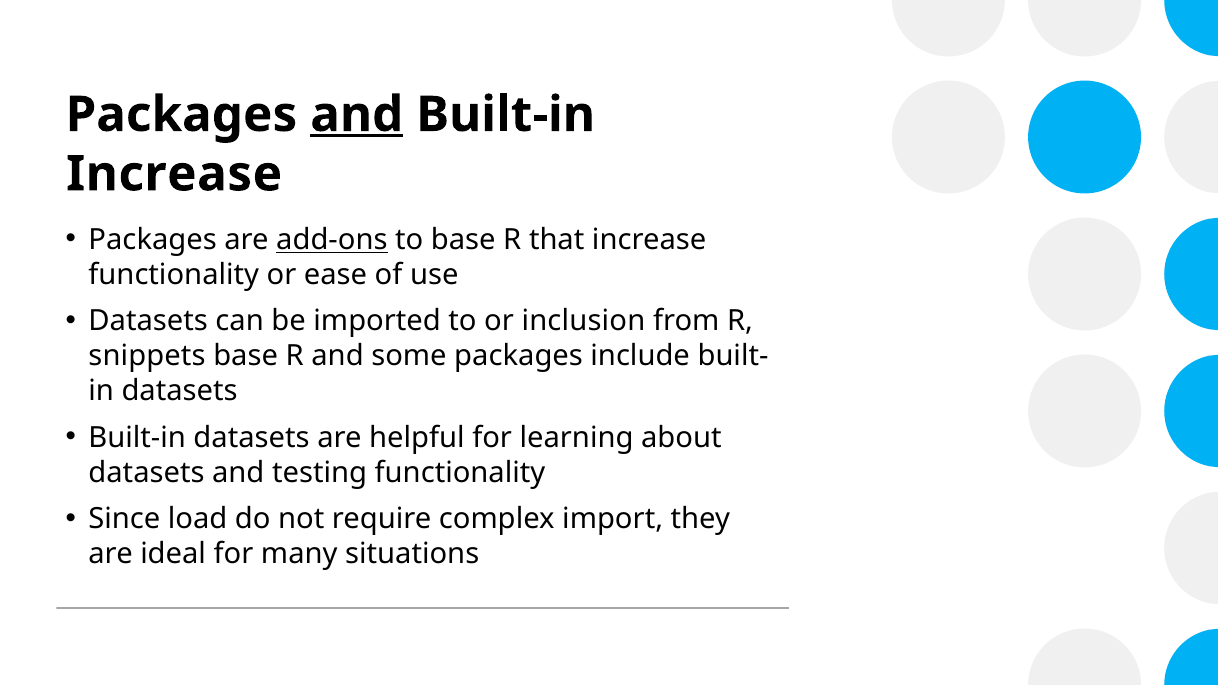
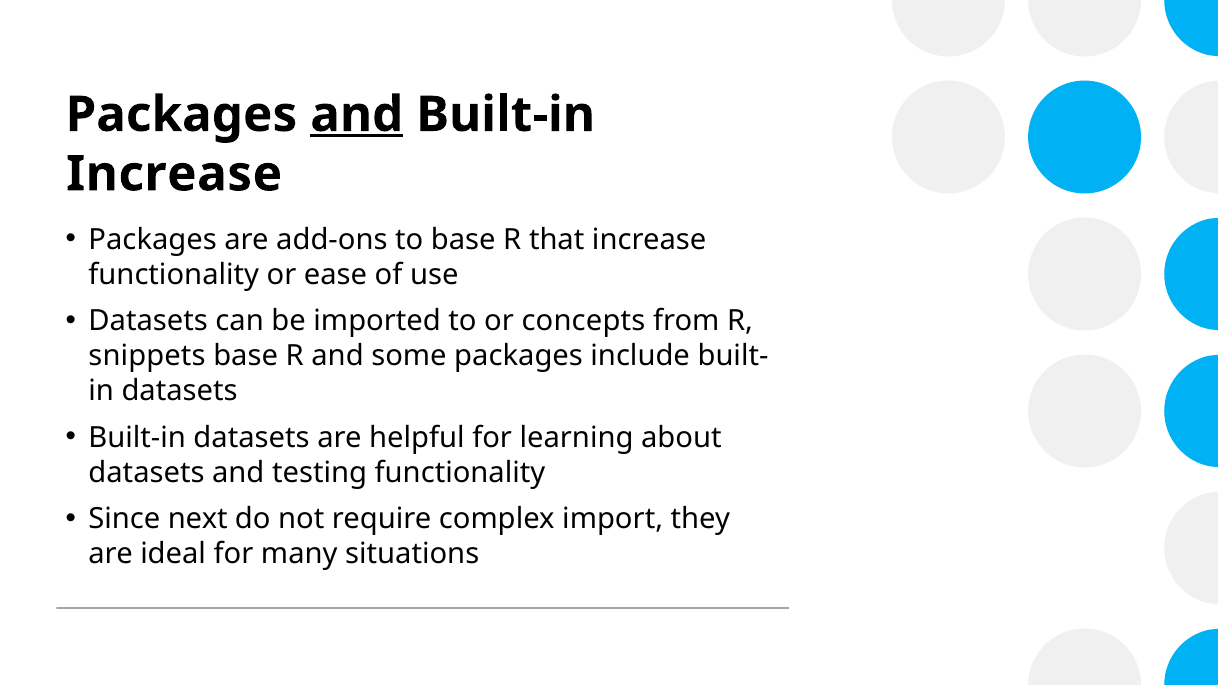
add-ons underline: present -> none (332, 240)
inclusion: inclusion -> concepts (583, 321)
load: load -> next (198, 519)
